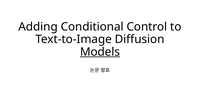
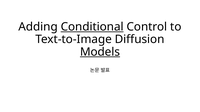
Conditional underline: none -> present (92, 27)
